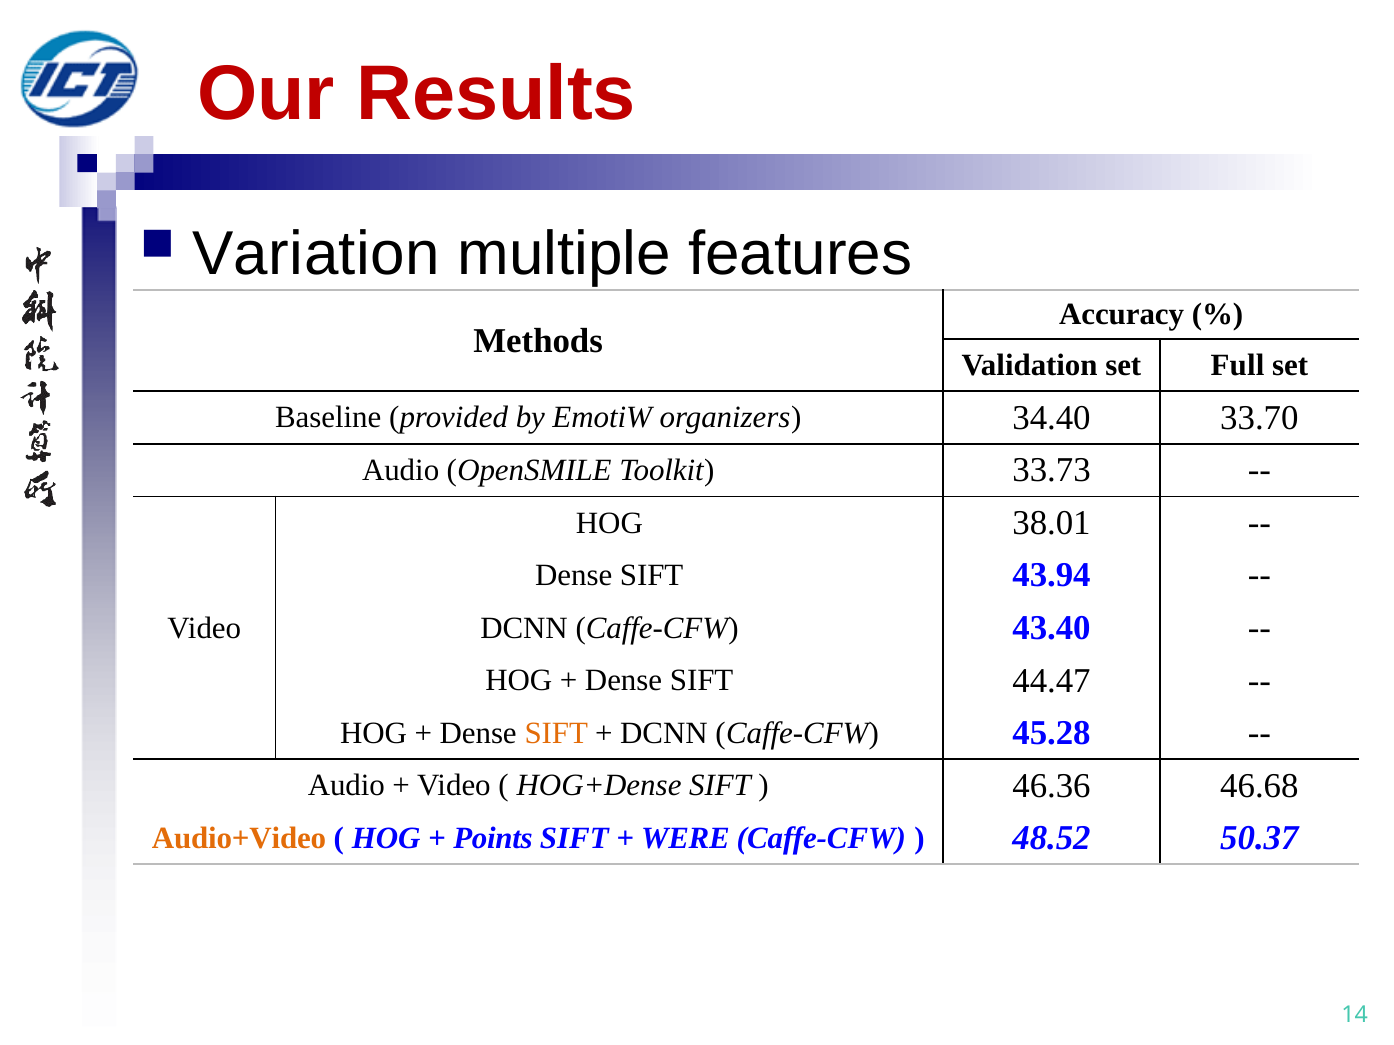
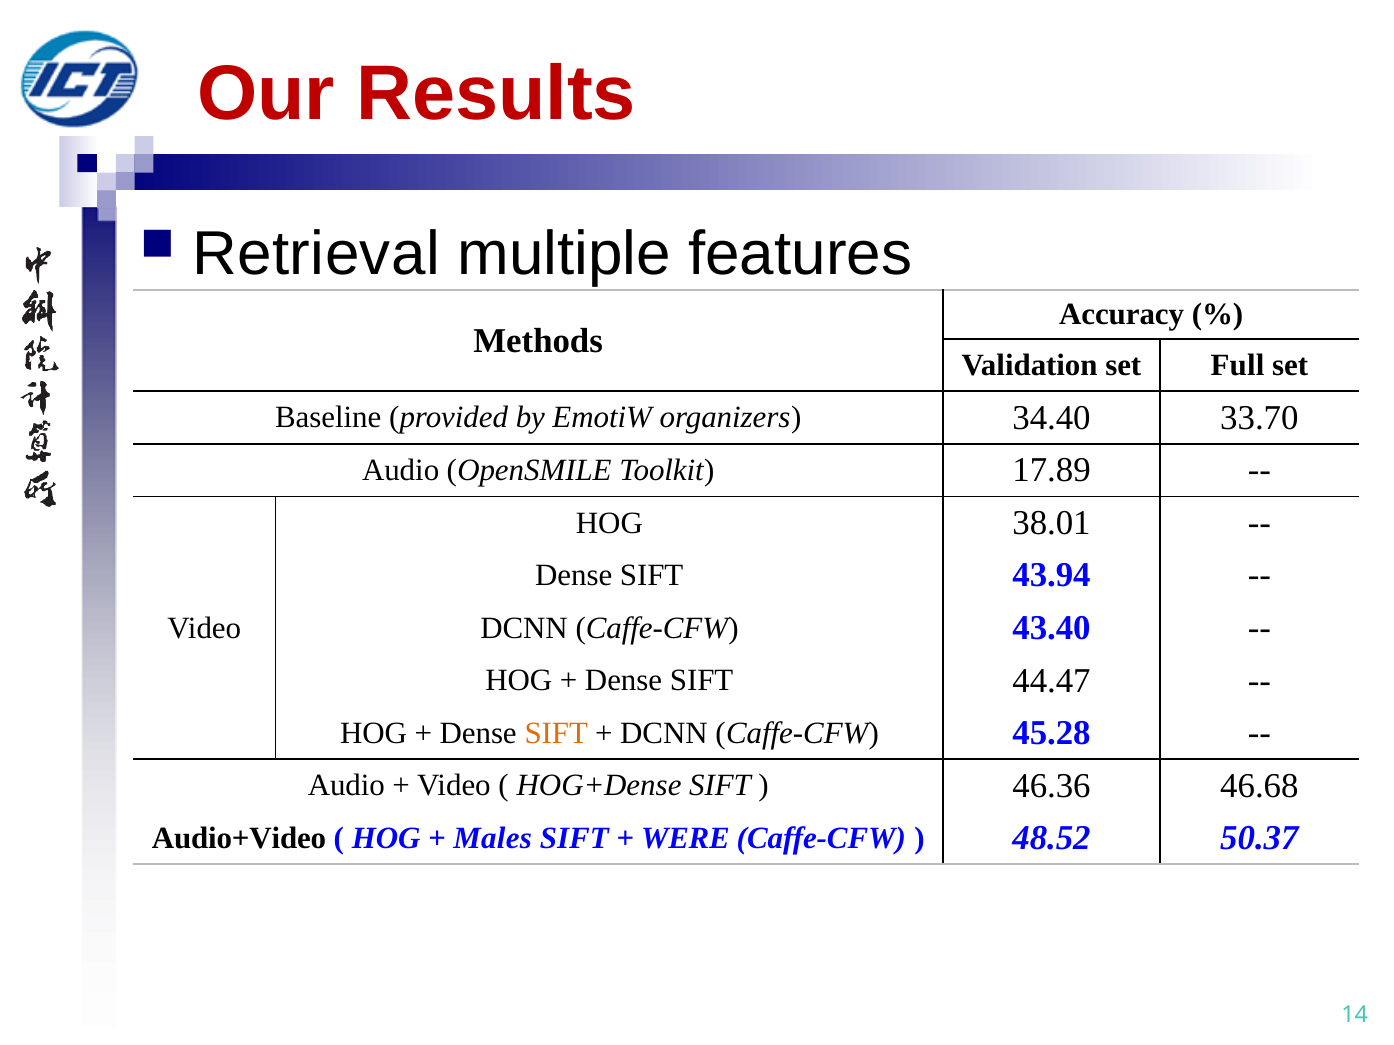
Variation: Variation -> Retrieval (316, 254)
33.73: 33.73 -> 17.89 (1052, 471)
Audio+Video colour: orange -> black (239, 839)
Points: Points -> Males (493, 839)
